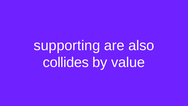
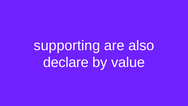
collides: collides -> declare (66, 62)
